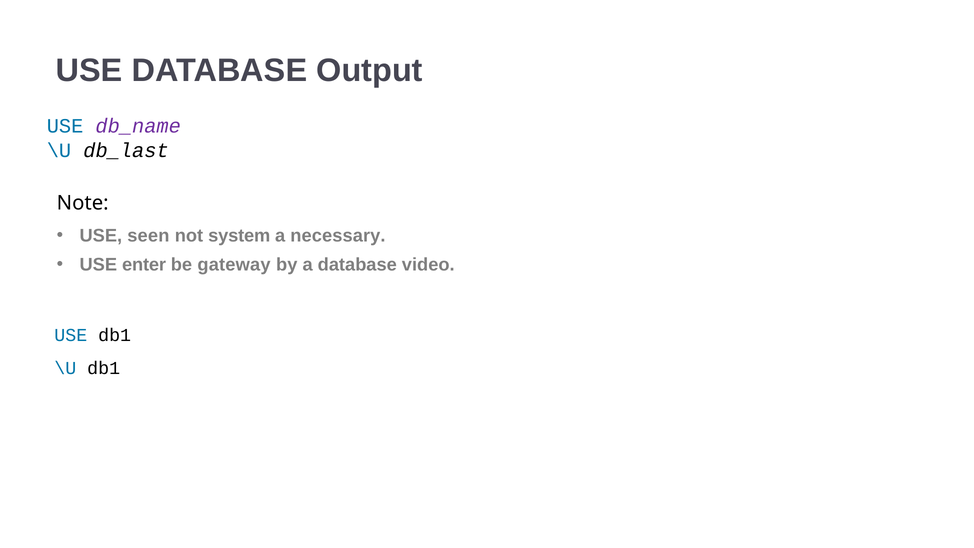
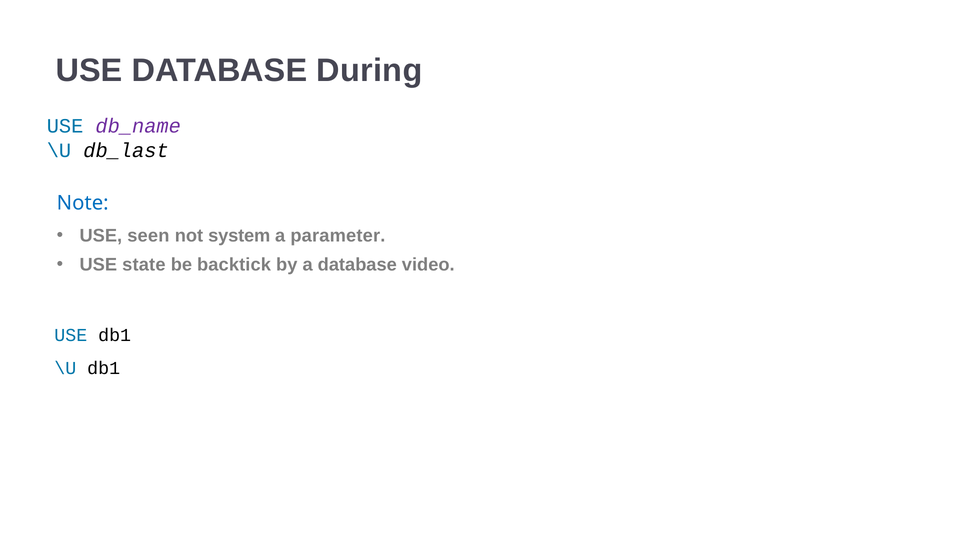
Output: Output -> During (369, 70)
Note colour: black -> blue (83, 203)
necessary: necessary -> parameter (338, 235)
enter: enter -> state (144, 265)
gateway: gateway -> backtick (234, 265)
